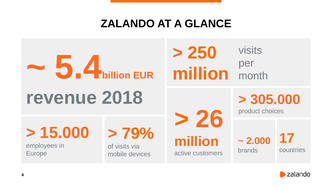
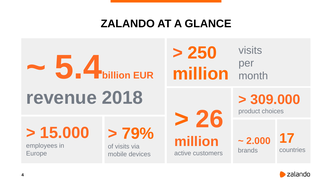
305.000: 305.000 -> 309.000 (275, 99)
